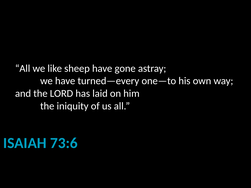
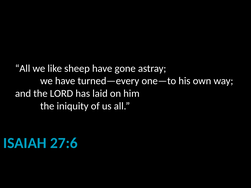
73:6: 73:6 -> 27:6 (64, 143)
